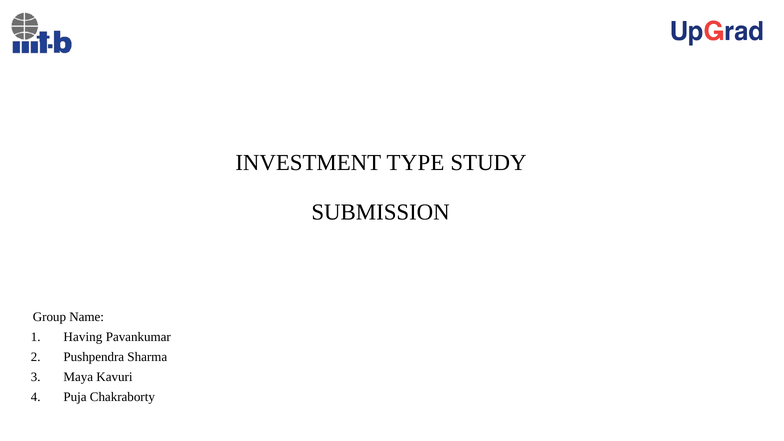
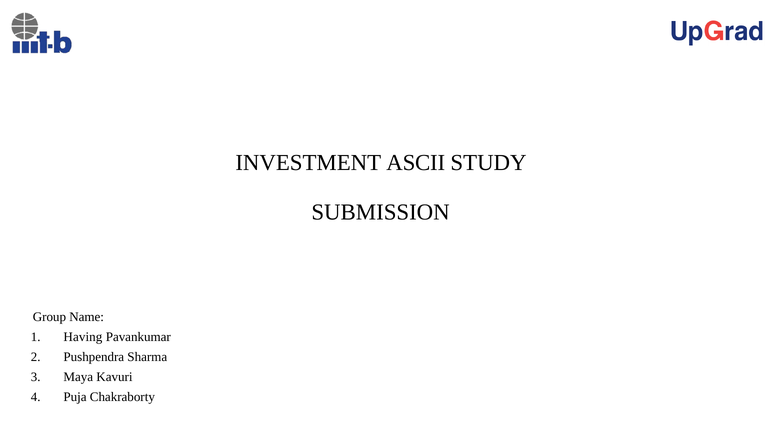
TYPE: TYPE -> ASCII (416, 163)
